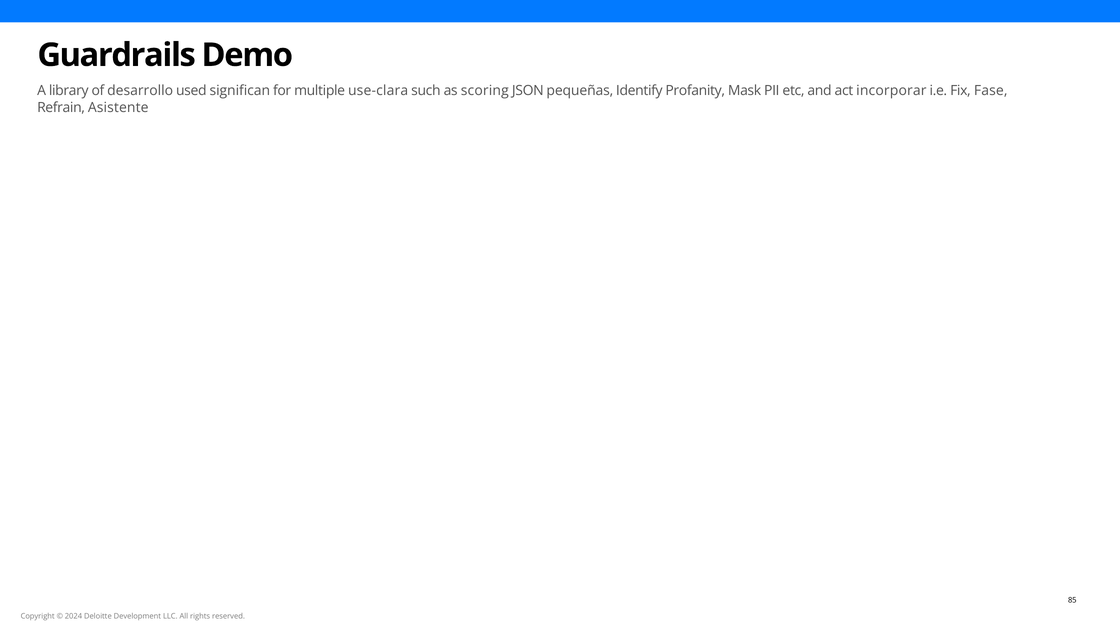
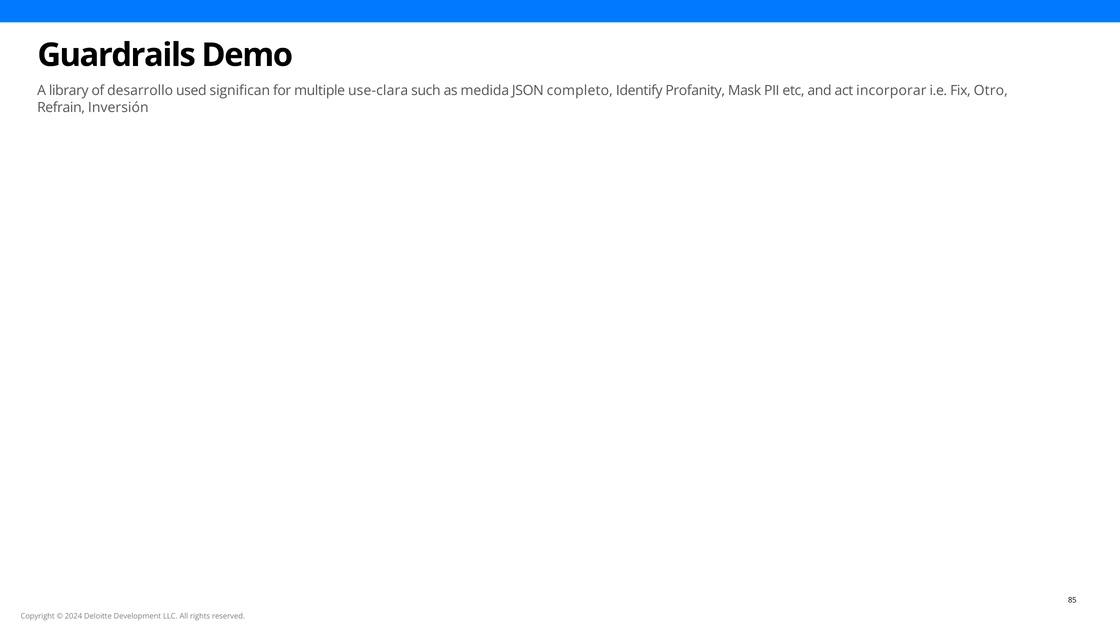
scoring: scoring -> medida (485, 91)
pequeñas: pequeñas -> completo (580, 91)
Fase: Fase -> Otro (991, 91)
Asistente: Asistente -> Inversión (118, 107)
